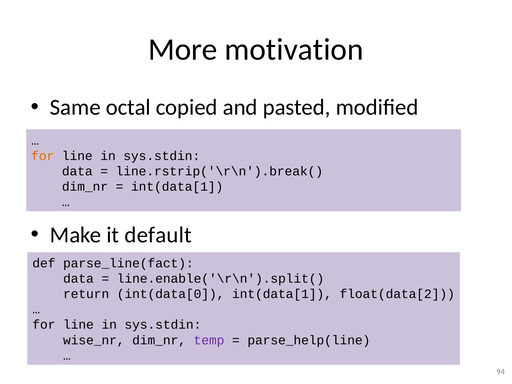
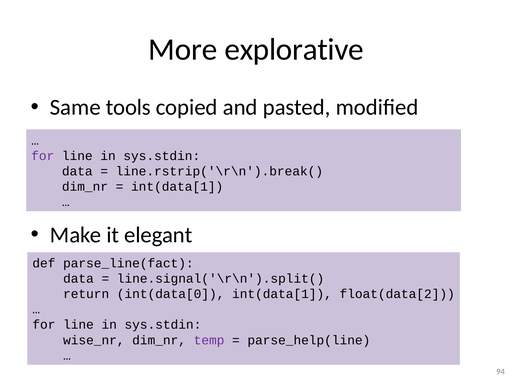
motivation: motivation -> explorative (294, 50)
octal: octal -> tools (128, 107)
for colour: orange -> purple (43, 156)
default: default -> elegant (158, 235)
line.enable('\r\n').split(: line.enable('\r\n').split( -> line.signal('\r\n').split( (221, 279)
